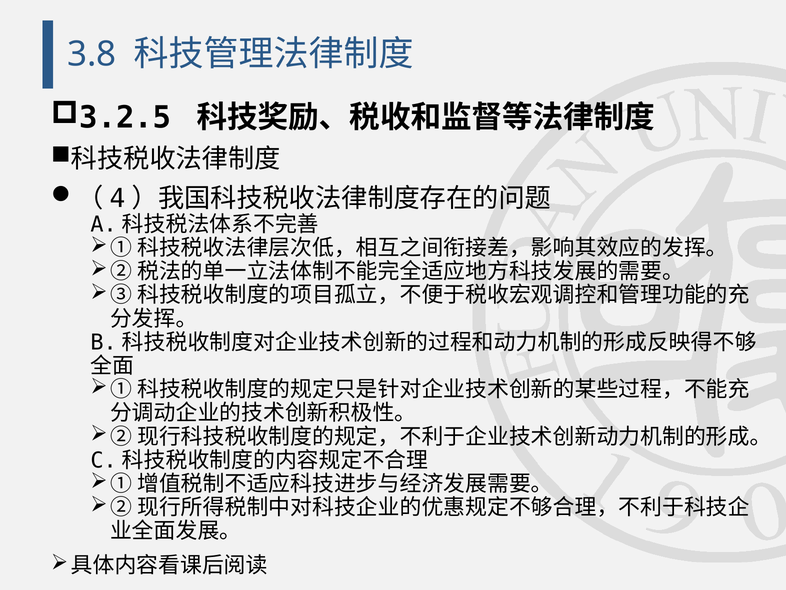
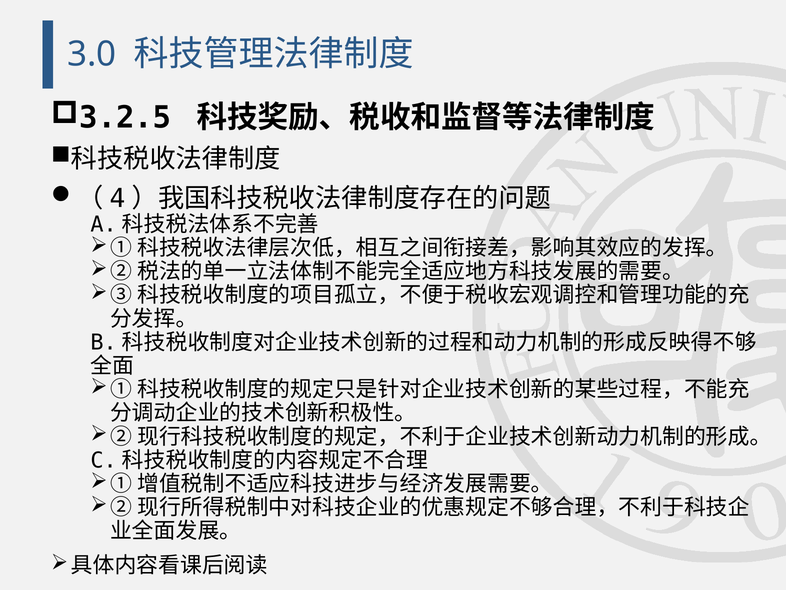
3.8: 3.8 -> 3.0 (92, 54)
